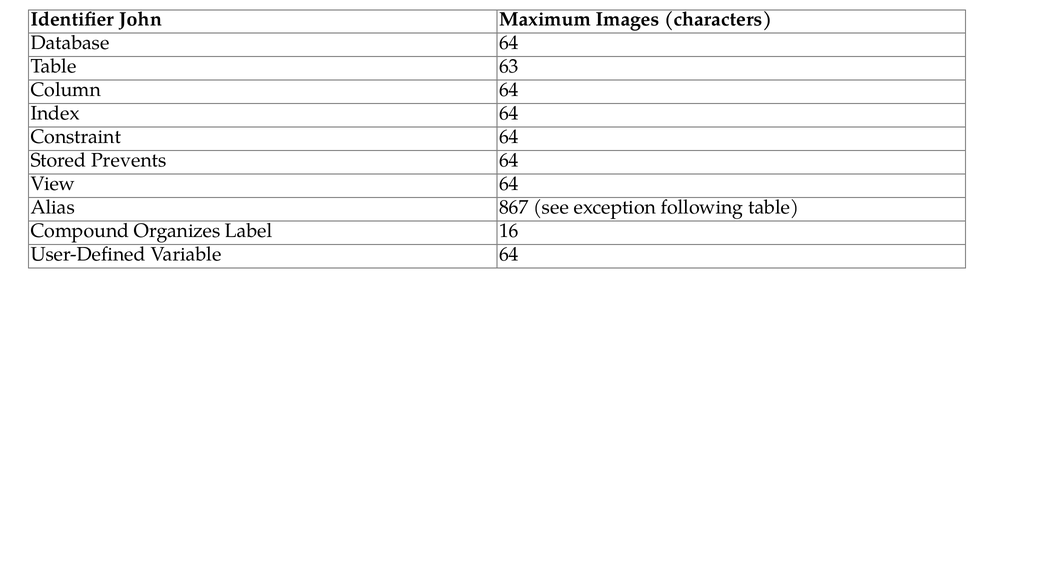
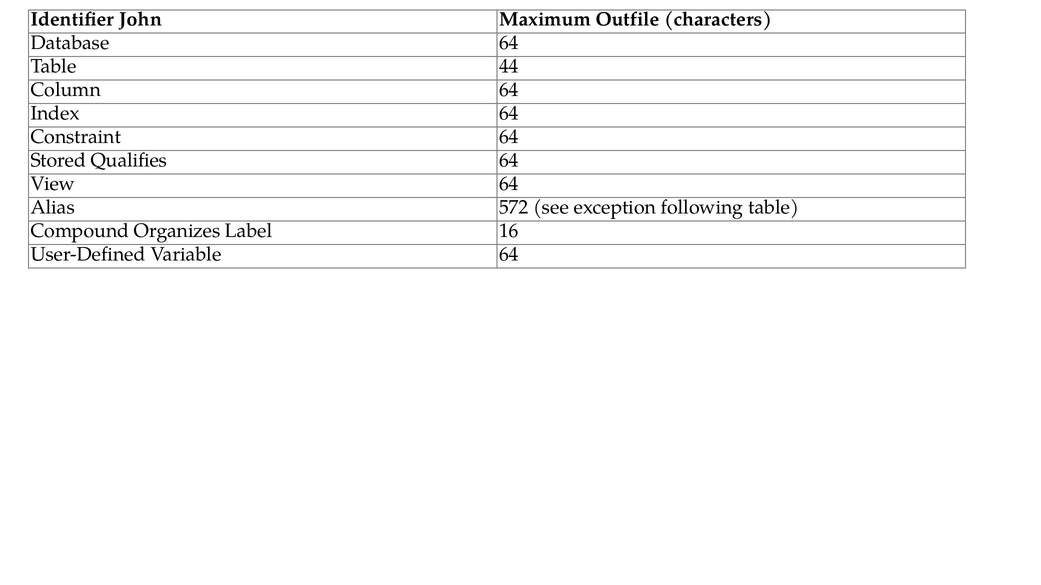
Images: Images -> Outfile (628, 20)
63: 63 -> 44 (509, 66)
Prevents: Prevents -> Qualifies (129, 160)
867: 867 -> 572 (514, 207)
